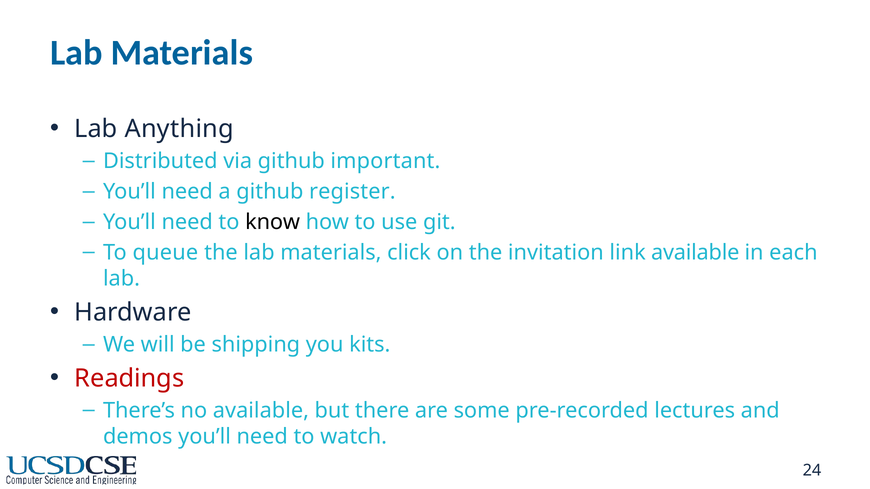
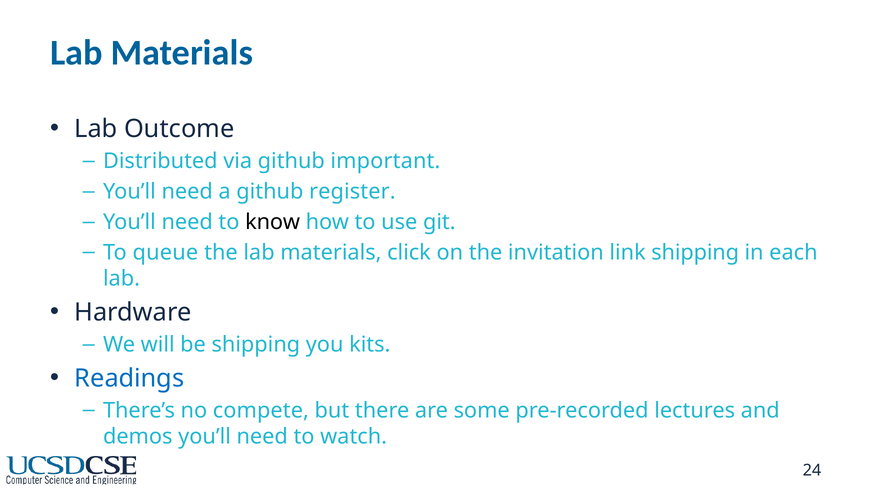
Anything: Anything -> Outcome (179, 129)
link available: available -> shipping (695, 253)
Readings colour: red -> blue (129, 378)
no available: available -> compete (261, 411)
